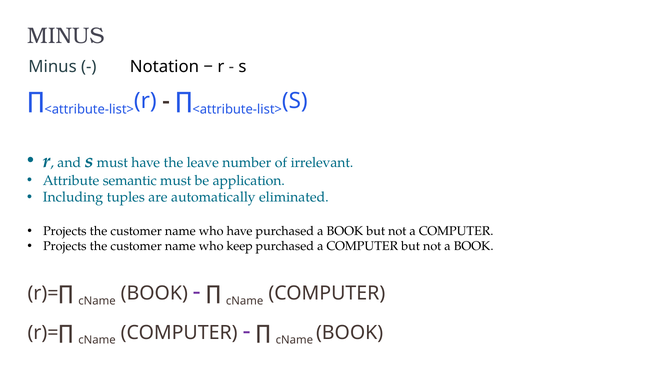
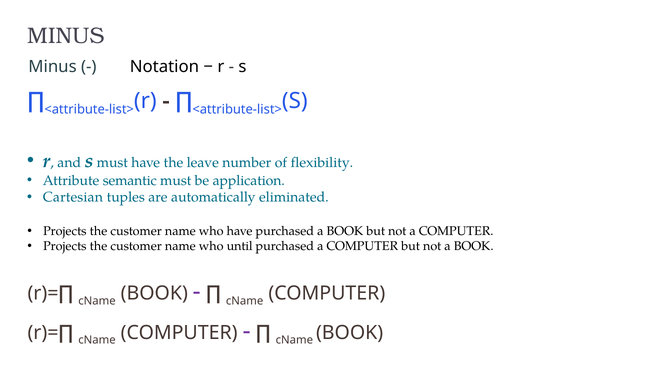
irrelevant: irrelevant -> flexibility (322, 163)
Including: Including -> Cartesian (73, 197)
keep: keep -> until (240, 246)
